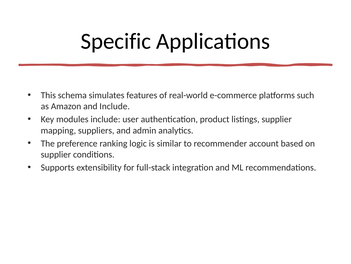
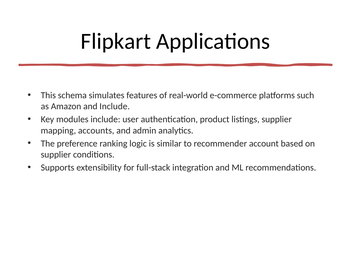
Specific: Specific -> Flipkart (116, 41)
suppliers: suppliers -> accounts (96, 130)
